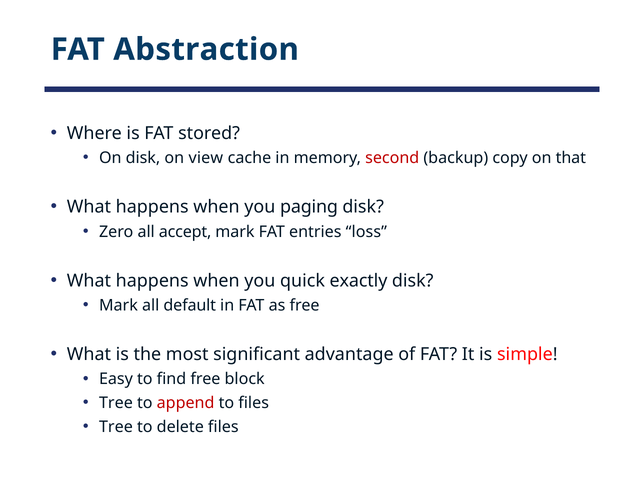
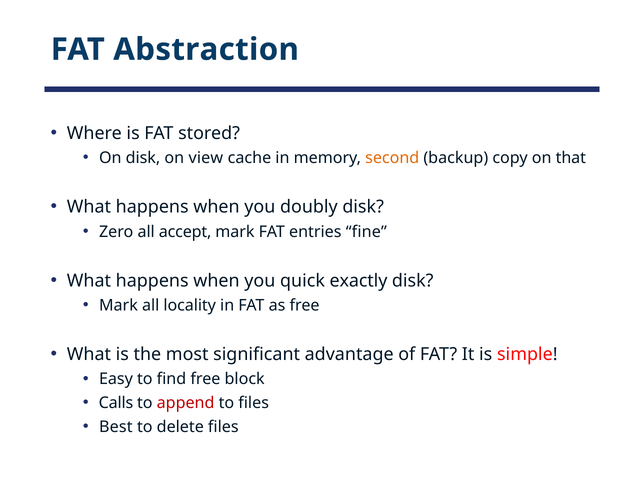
second colour: red -> orange (392, 158)
paging: paging -> doubly (309, 207)
loss: loss -> fine (366, 232)
default: default -> locality (190, 305)
Tree: Tree -> Calls (116, 403)
Tree: Tree -> Best (116, 427)
